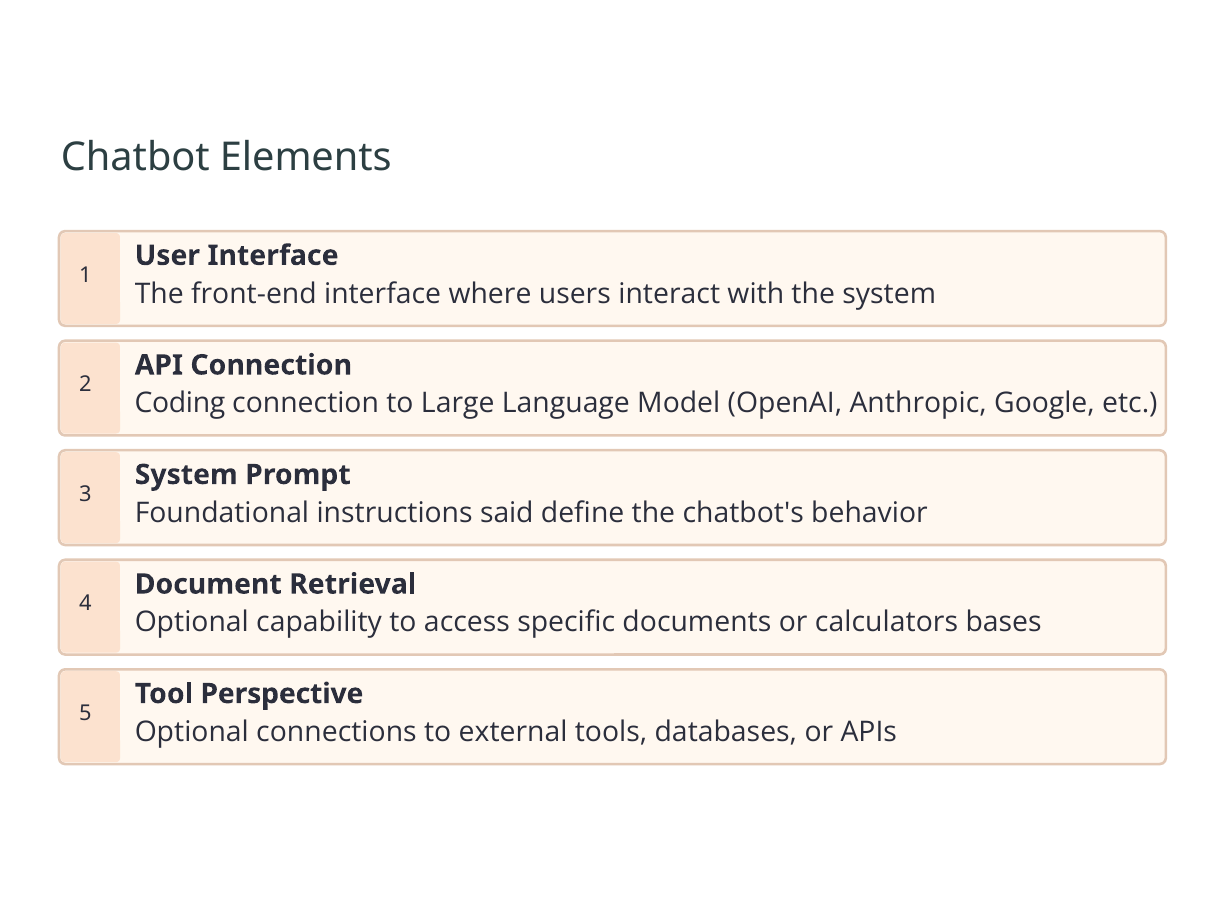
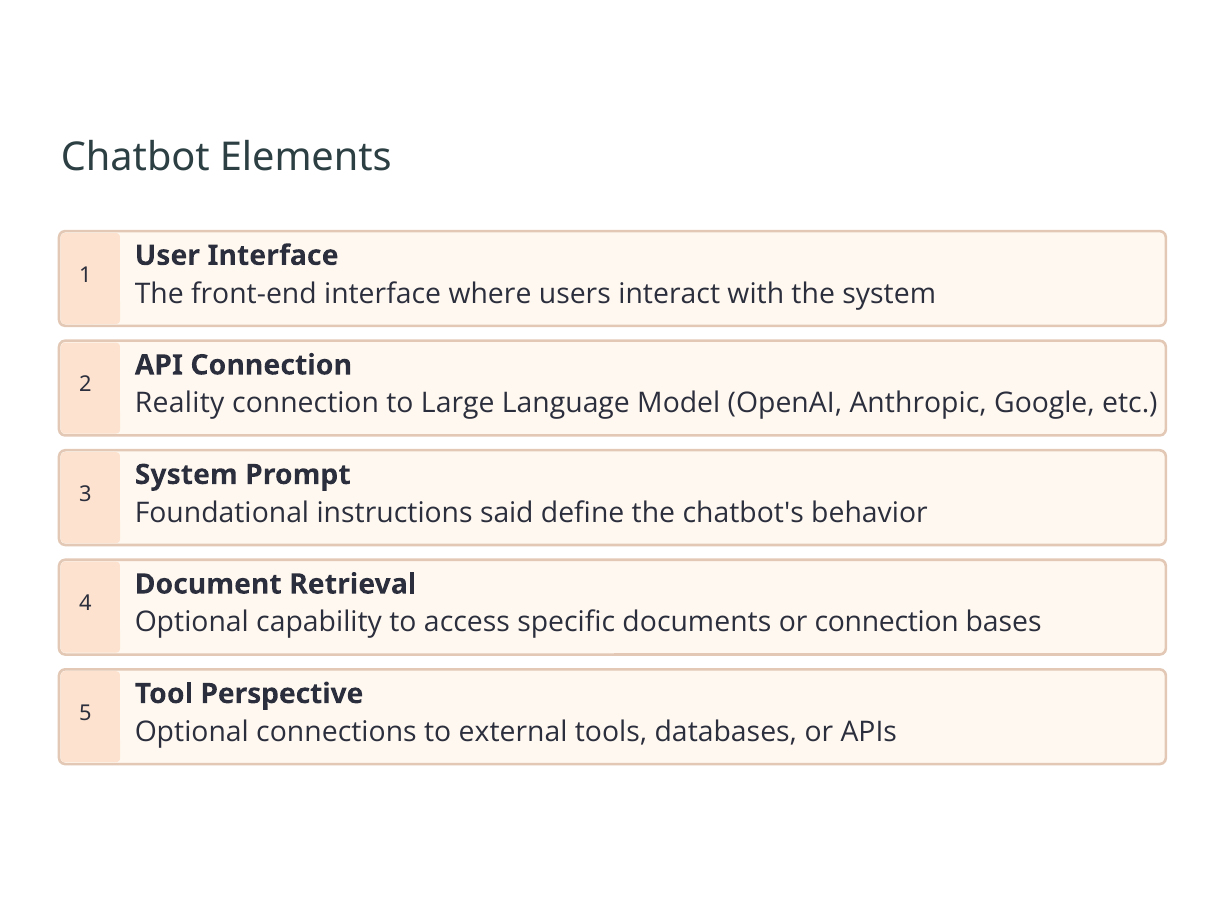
Coding: Coding -> Reality (180, 403)
or calculators: calculators -> connection (887, 622)
